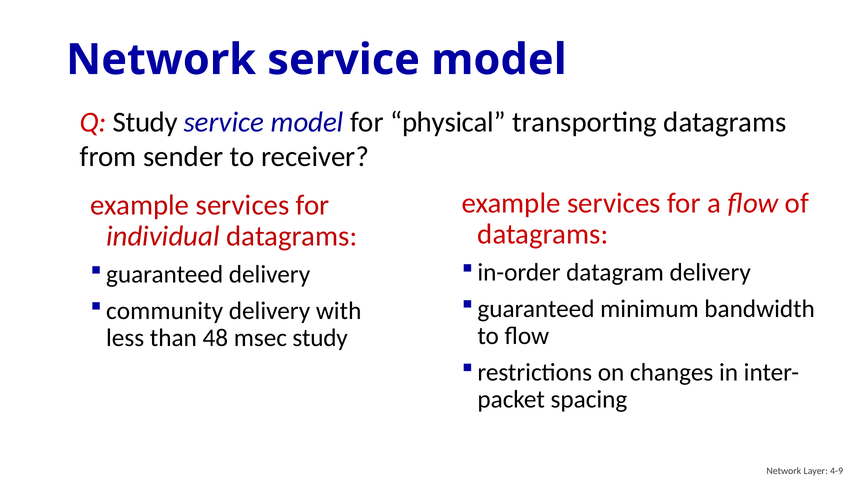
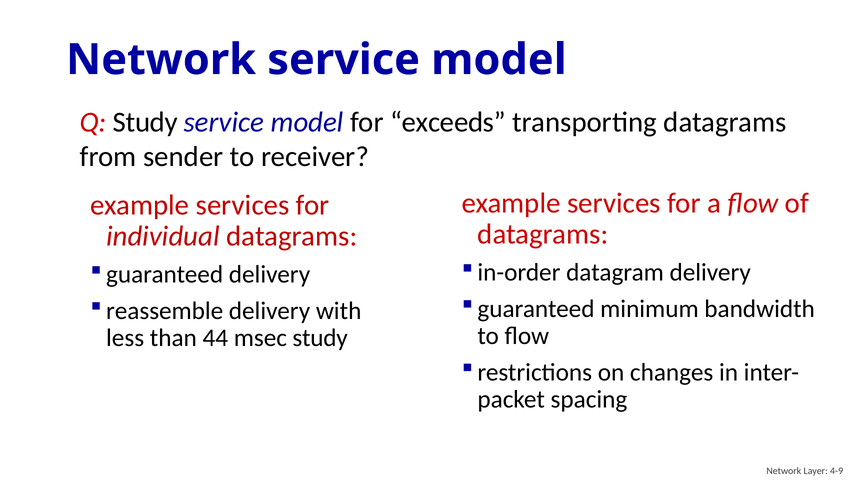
physical: physical -> exceeds (448, 122)
community: community -> reassemble (165, 311)
48: 48 -> 44 (215, 338)
